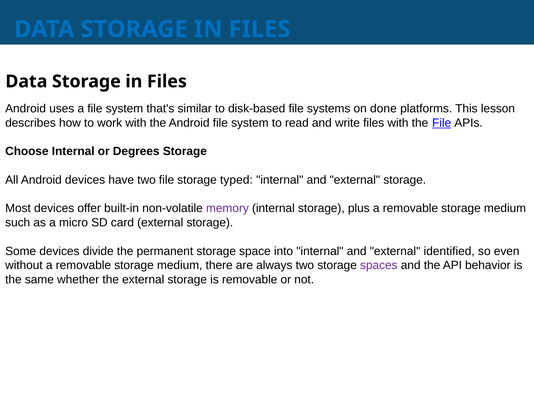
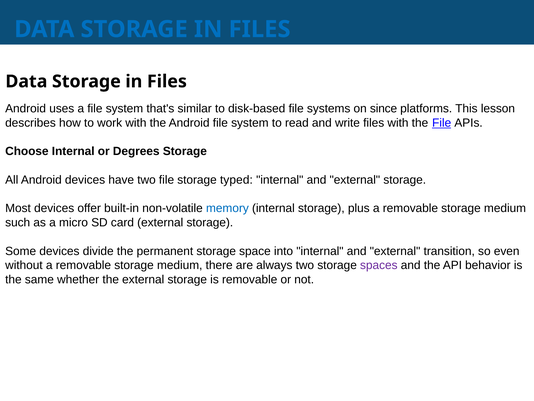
done: done -> since (384, 108)
memory colour: purple -> blue (227, 208)
identified: identified -> transition (449, 251)
